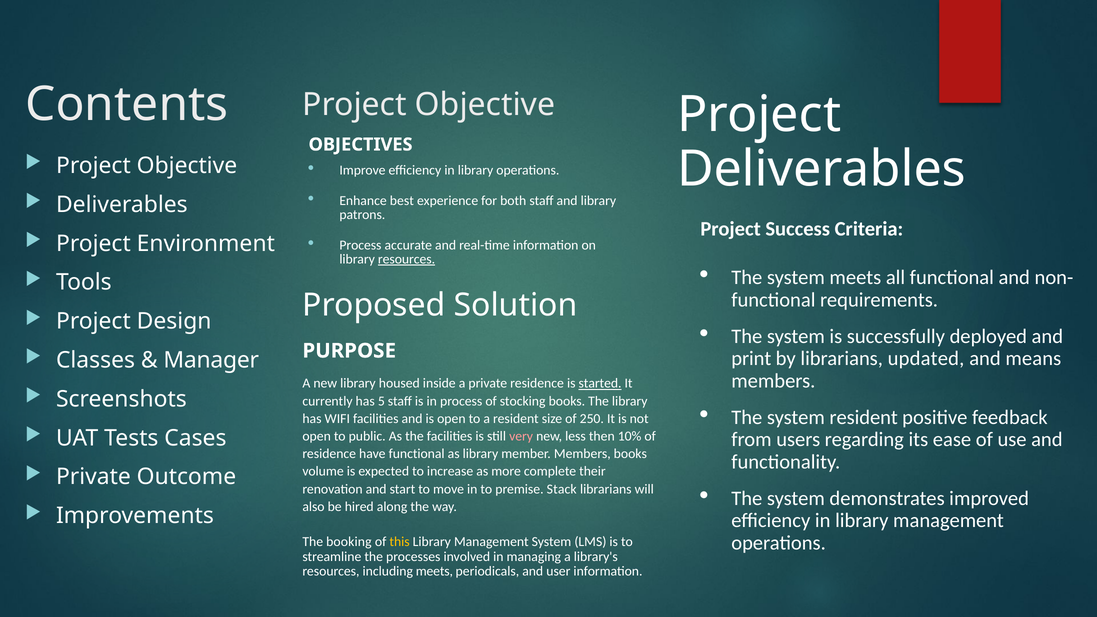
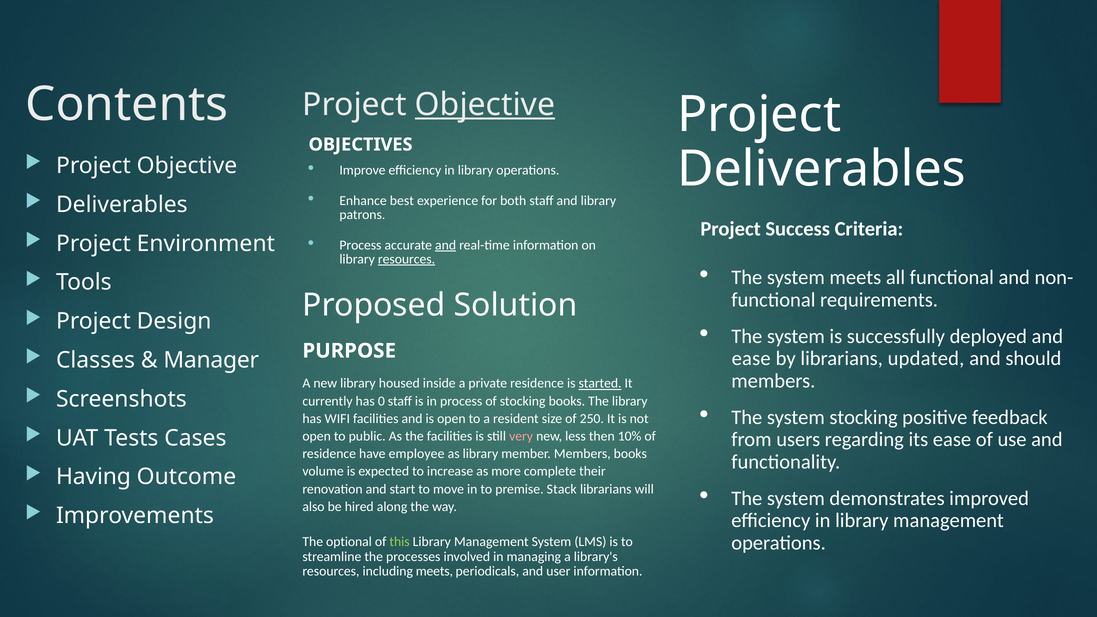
Objective underline: none -> present (485, 105)
and underline: none -> present (446, 245)
print: print -> ease (751, 359)
means: means -> should (1033, 359)
5: 5 -> 0 (381, 401)
system resident: resident -> stocking (864, 417)
have functional: functional -> employee (417, 454)
Private: Private -> Having (93, 477)
booking: booking -> optional (349, 542)
this colour: yellow -> light green (400, 542)
